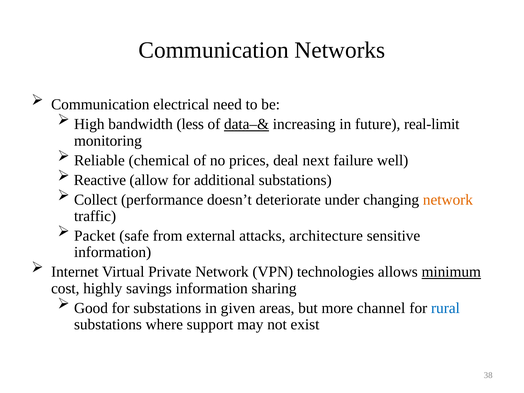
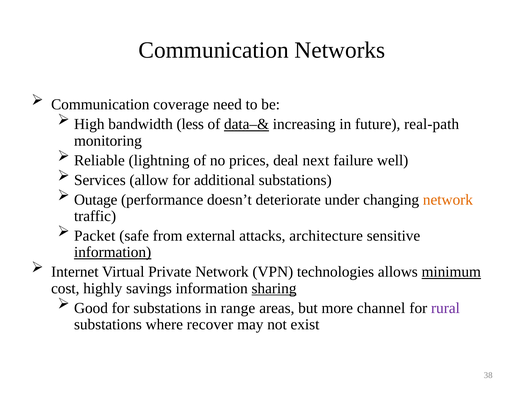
electrical: electrical -> coverage (181, 105)
real-limit: real-limit -> real-path (432, 124)
chemical: chemical -> lightning (159, 160)
Reactive: Reactive -> Services (100, 180)
Collect: Collect -> Outage (96, 200)
information underline: none -> present (113, 252)
sharing underline: none -> present (274, 288)
given: given -> range (238, 308)
rural colour: blue -> purple (445, 308)
support: support -> recover (210, 325)
